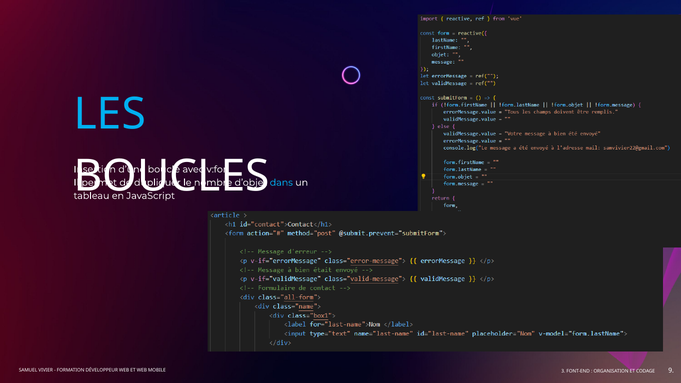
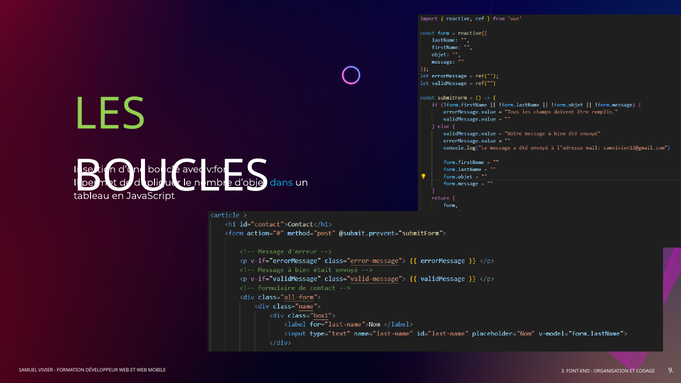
LES colour: light blue -> light green (110, 114)
